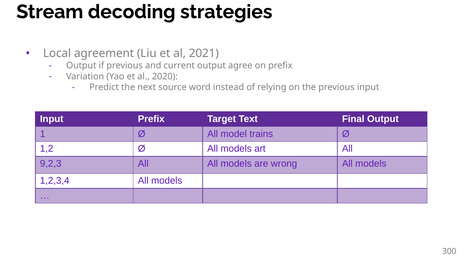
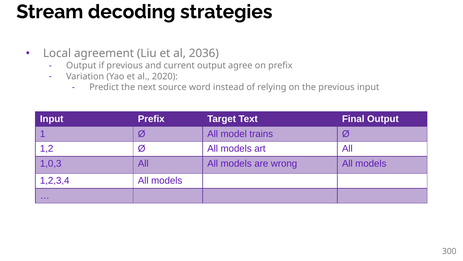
2021: 2021 -> 2036 (204, 53)
9,2,3: 9,2,3 -> 1,0,3 (51, 163)
